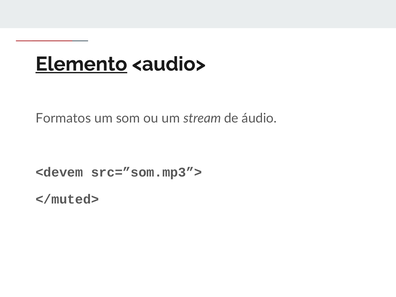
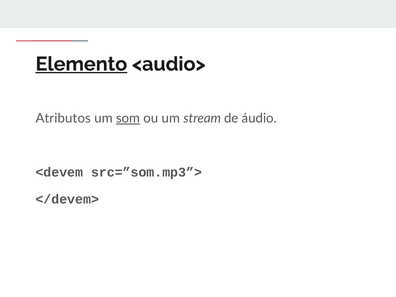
Formatos: Formatos -> Atributos (63, 118)
som underline: none -> present (128, 118)
</muted>: </muted> -> </devem> (67, 199)
